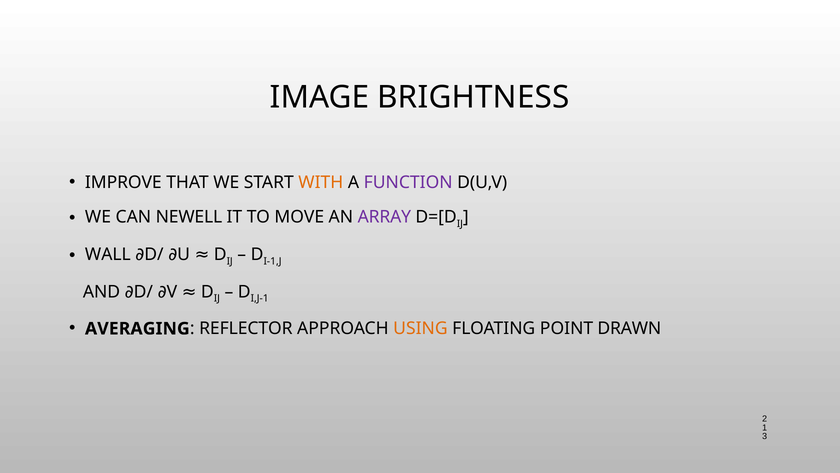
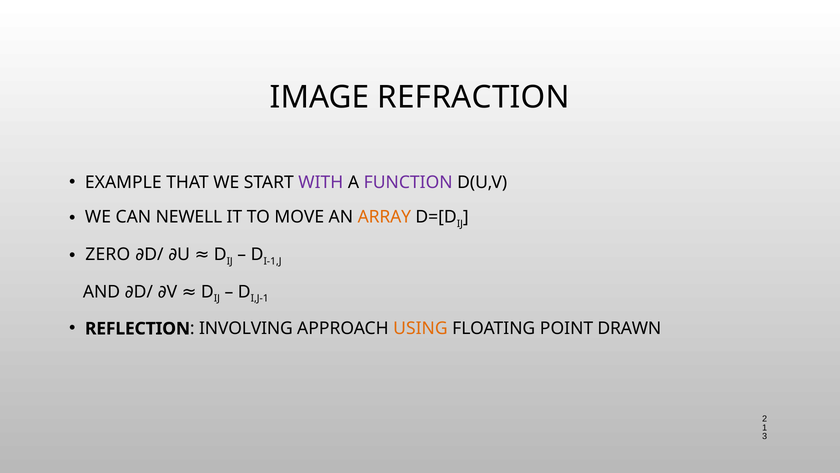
BRIGHTNESS: BRIGHTNESS -> REFRACTION (473, 97)
IMPROVE: IMPROVE -> EXAMPLE (123, 182)
WITH colour: orange -> purple (321, 182)
ARRAY colour: purple -> orange (384, 217)
WALL: WALL -> ZERO (108, 254)
AVERAGING: AVERAGING -> REFLECTION (138, 328)
REFLECTOR: REFLECTOR -> INVOLVING (246, 328)
